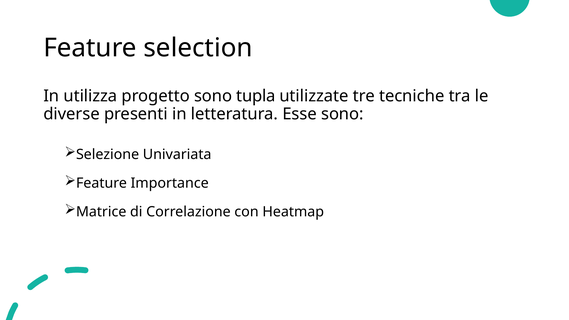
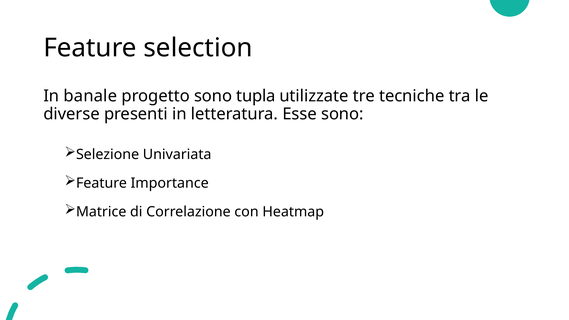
utilizza: utilizza -> banale (90, 96)
